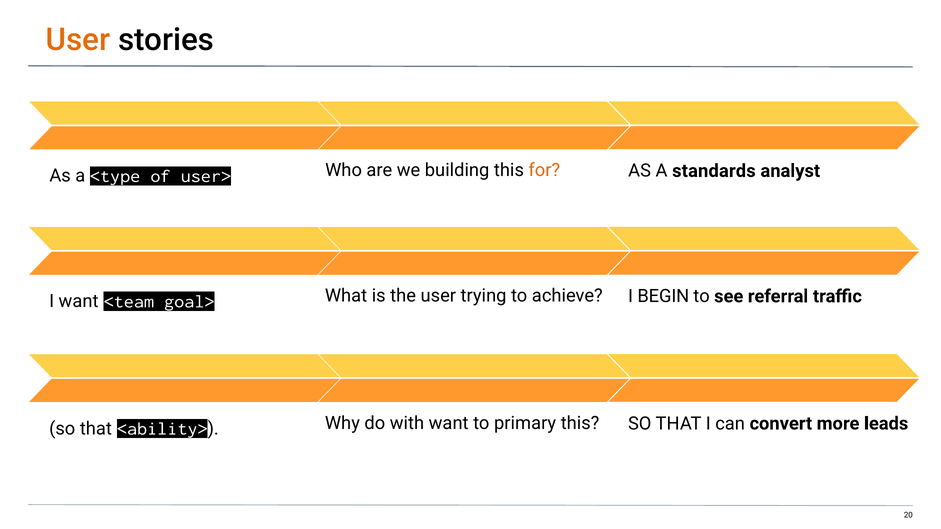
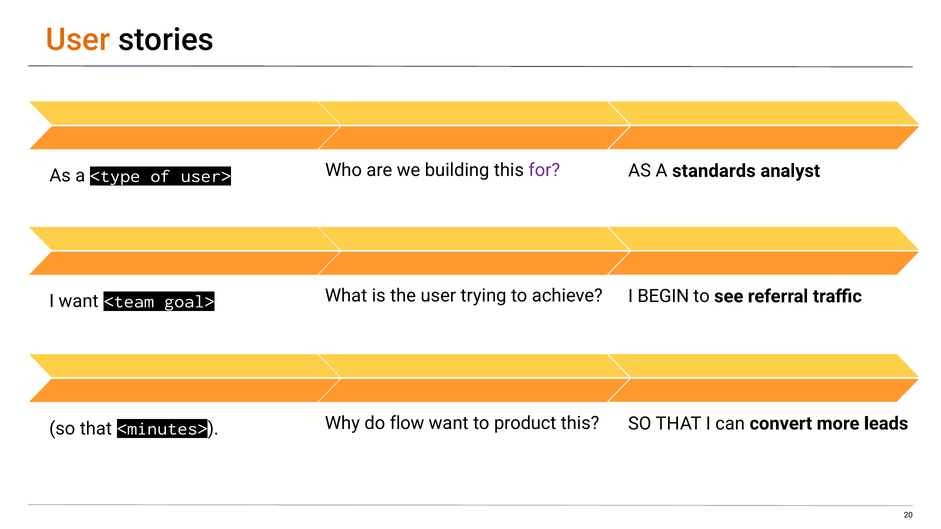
for colour: orange -> purple (544, 171)
with: with -> flow (407, 423)
primary: primary -> product (525, 423)
<ability>: <ability> -> <minutes> (162, 429)
